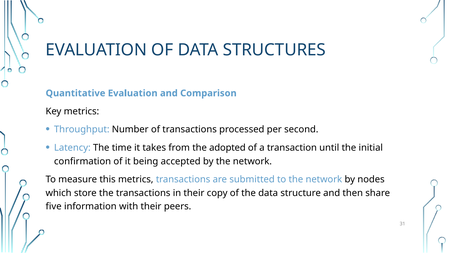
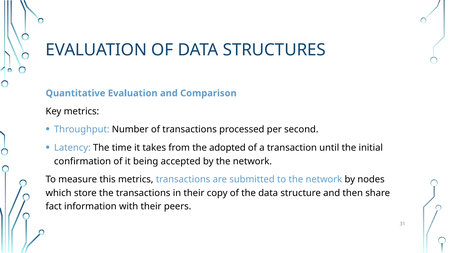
five: five -> fact (54, 207)
